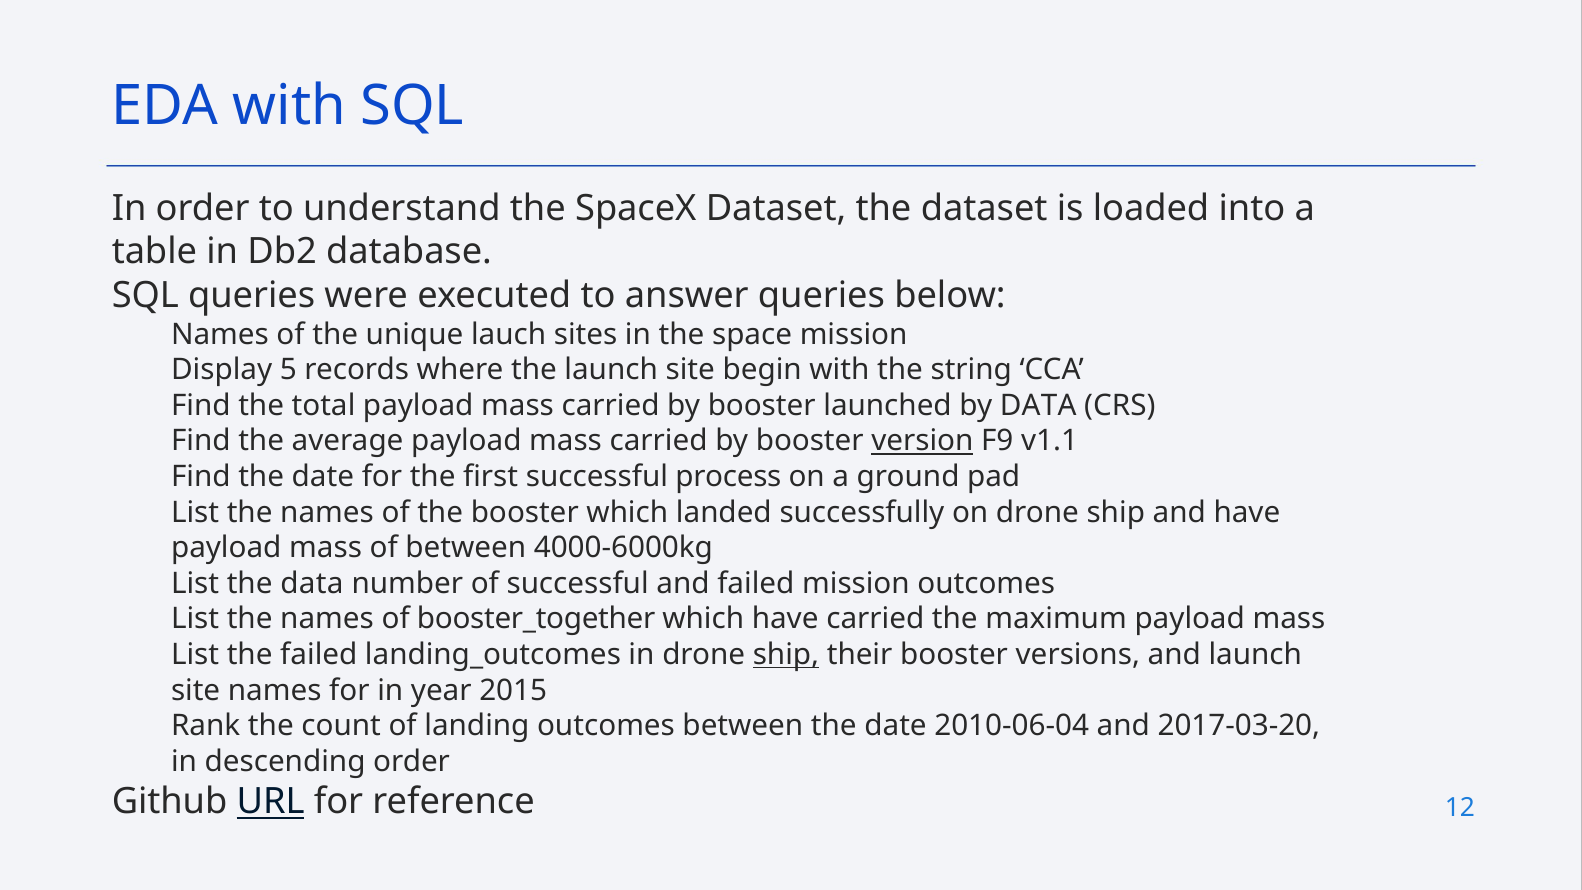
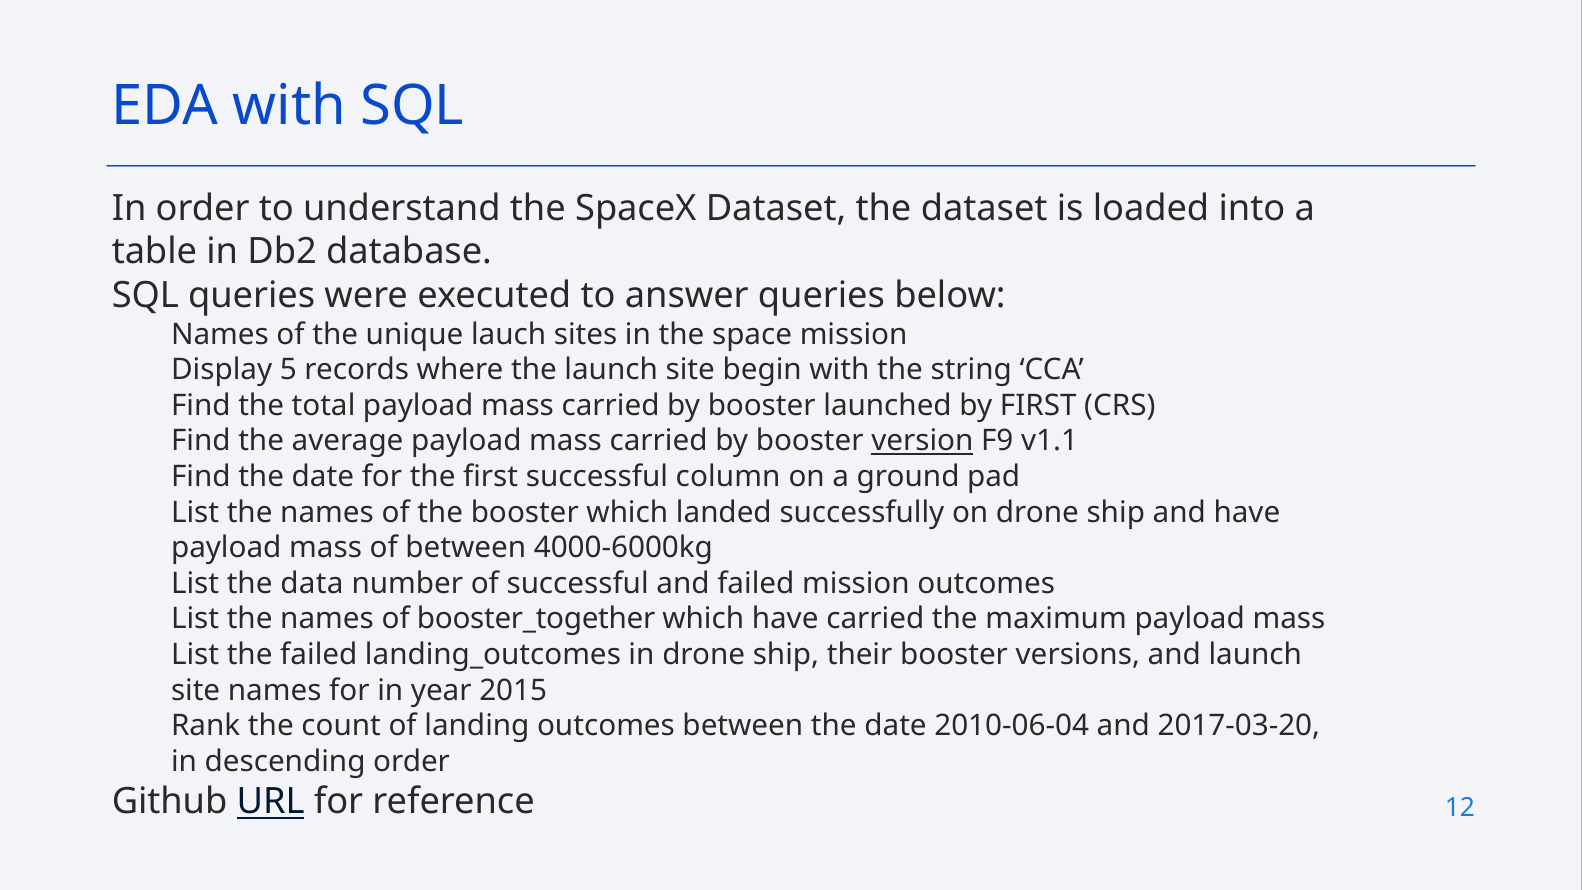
by DATA: DATA -> FIRST (1038, 405)
process: process -> column (728, 477)
ship underline: present -> none (786, 655)
